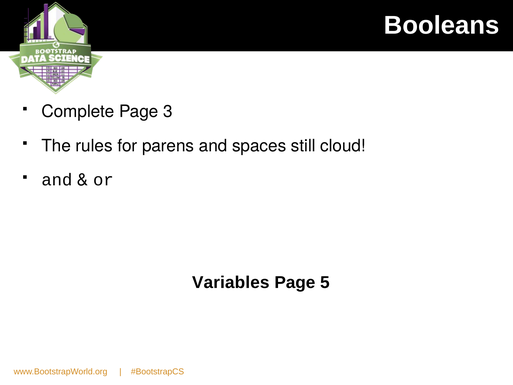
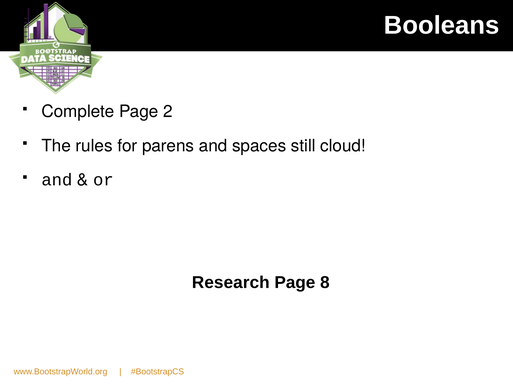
3: 3 -> 2 (168, 111)
Variables: Variables -> Research (231, 282)
5: 5 -> 8 (325, 282)
